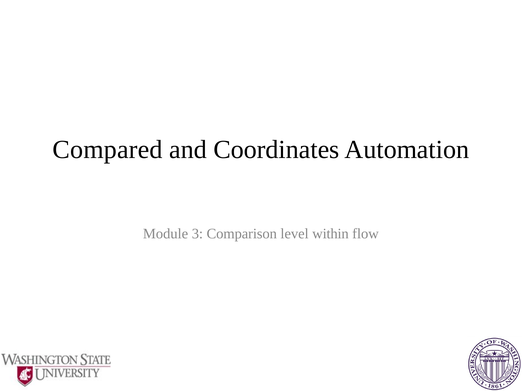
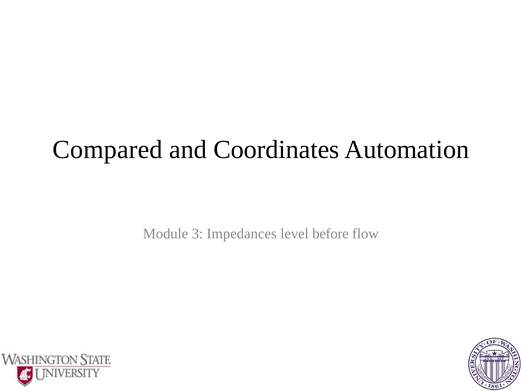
Comparison: Comparison -> Impedances (242, 234)
within: within -> before (331, 234)
